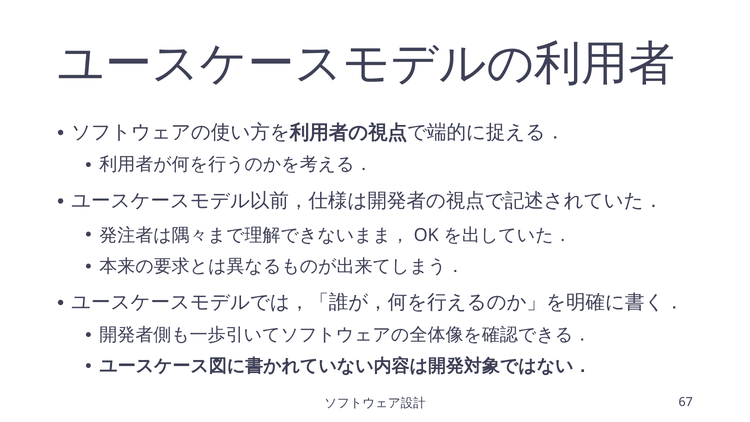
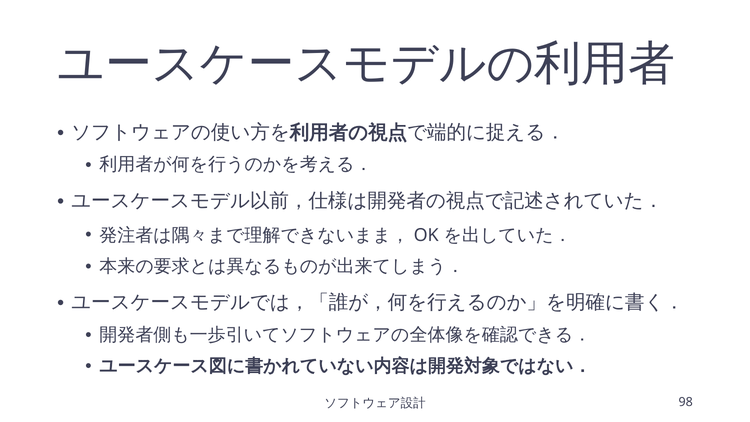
67: 67 -> 98 (686, 402)
